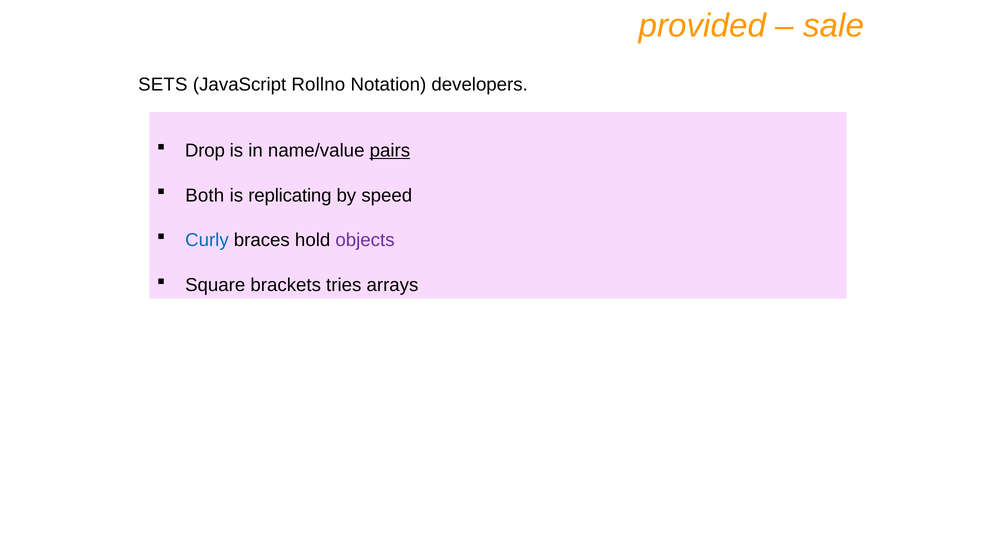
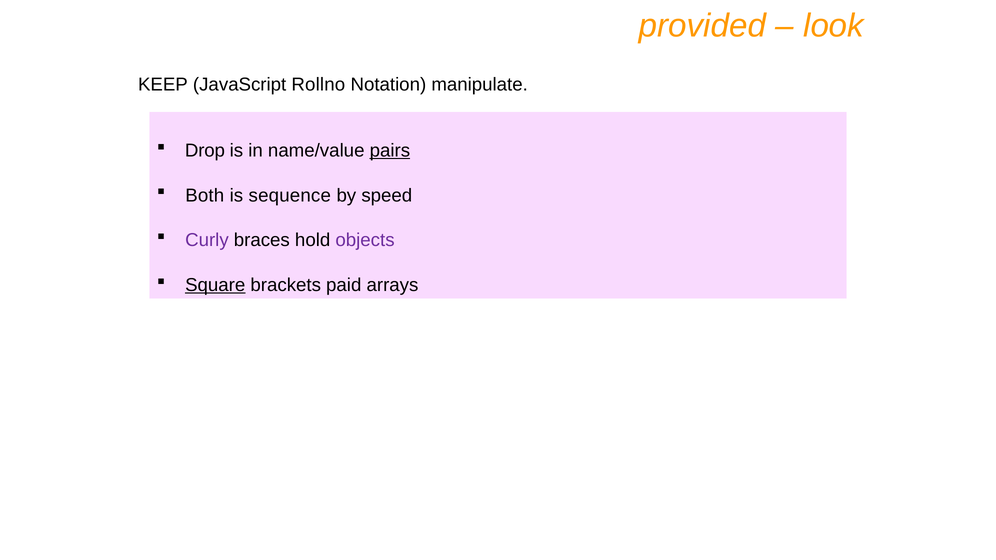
sale: sale -> look (834, 26)
SETS: SETS -> KEEP (163, 85)
developers: developers -> manipulate (480, 85)
replicating: replicating -> sequence (290, 195)
Curly colour: blue -> purple (207, 240)
Square underline: none -> present (215, 285)
tries: tries -> paid (344, 285)
